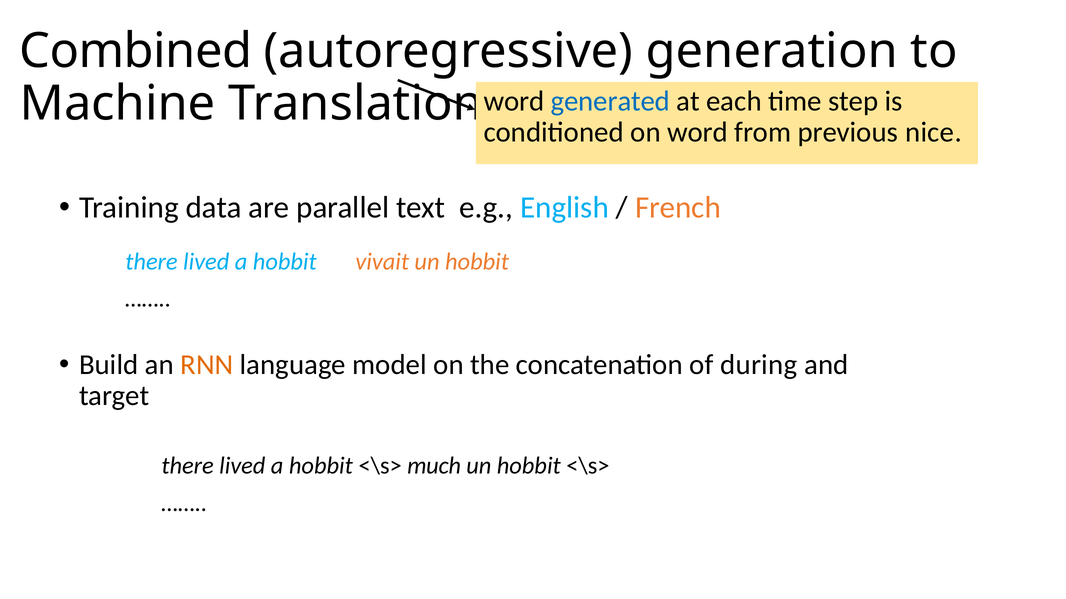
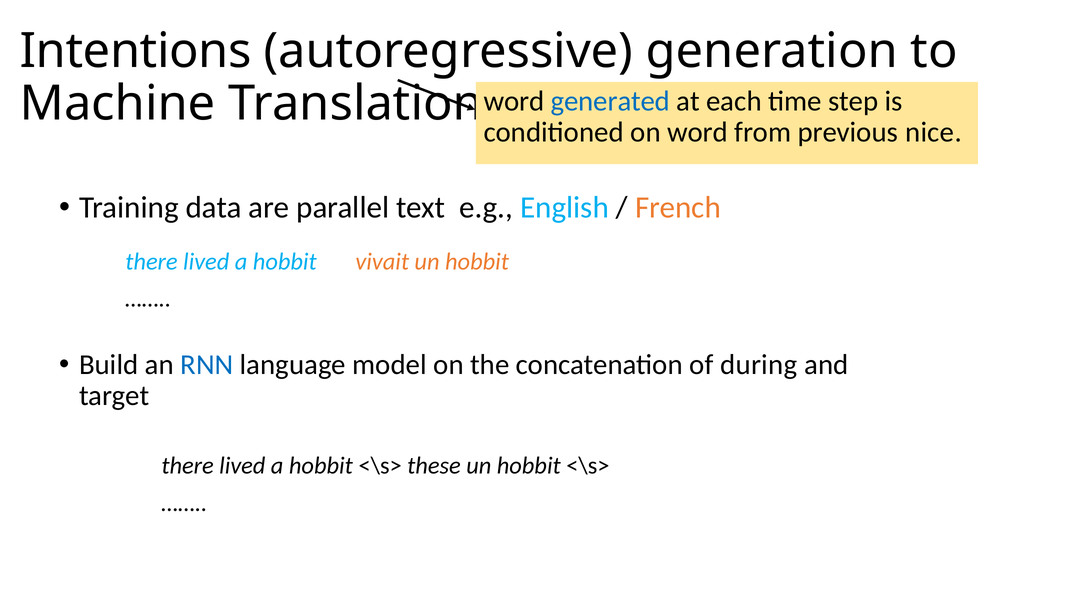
Combined: Combined -> Intentions (136, 51)
RNN colour: orange -> blue (207, 365)
much: much -> these (434, 466)
